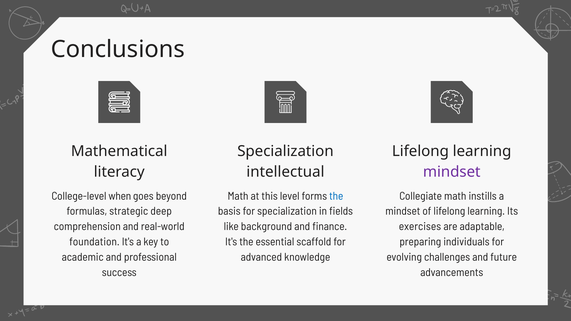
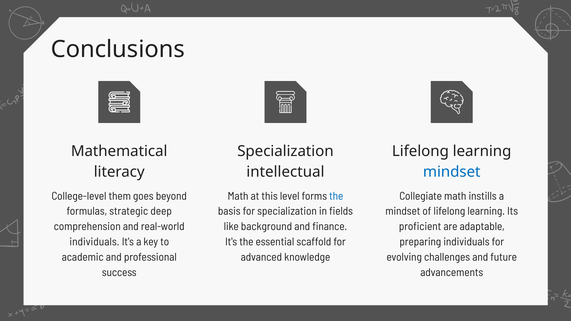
mindset colour: purple -> blue (452, 172)
when: when -> them (120, 196)
exercises: exercises -> proficient (420, 227)
foundation: foundation -> individuals (94, 242)
